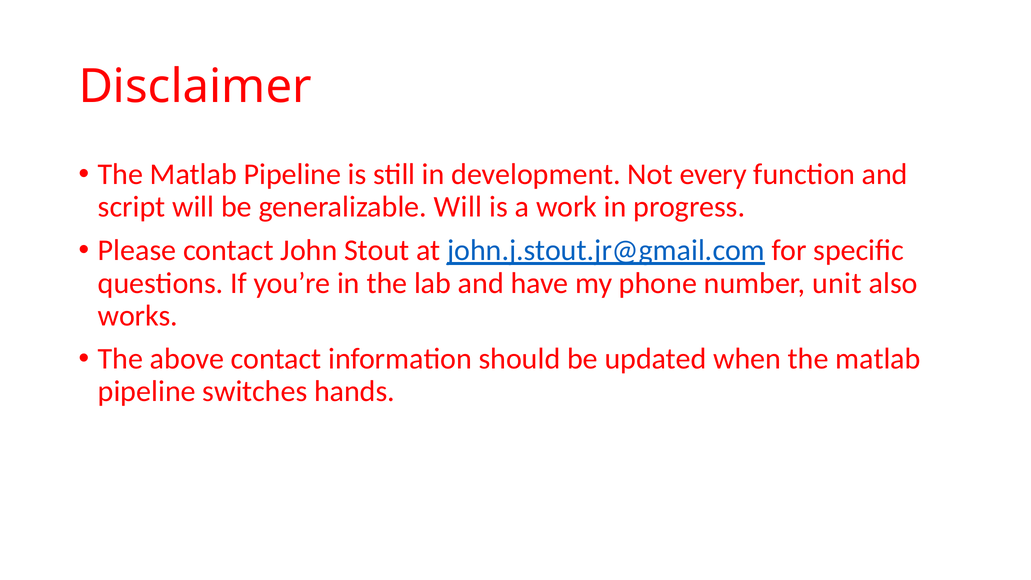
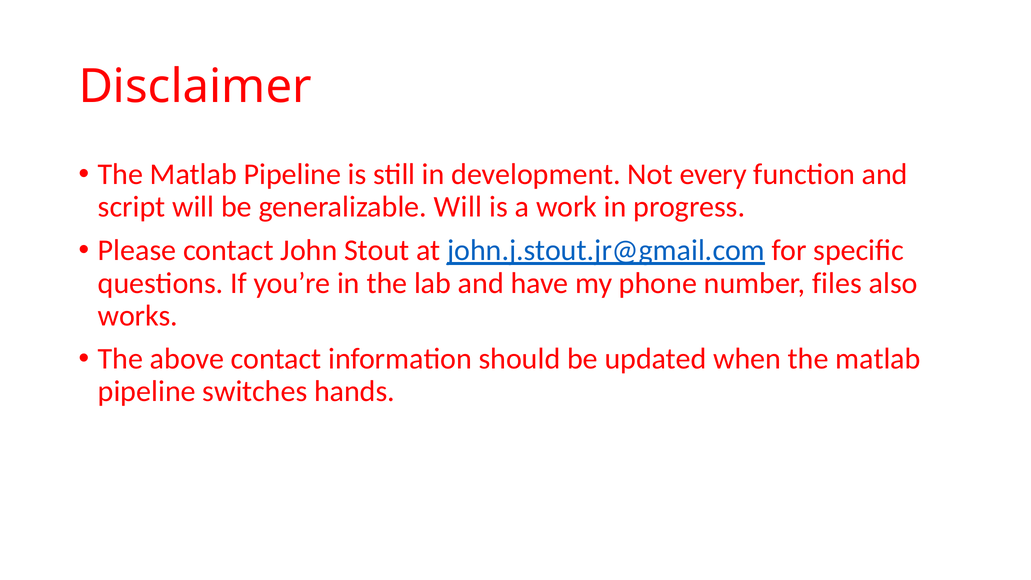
unit: unit -> files (837, 283)
